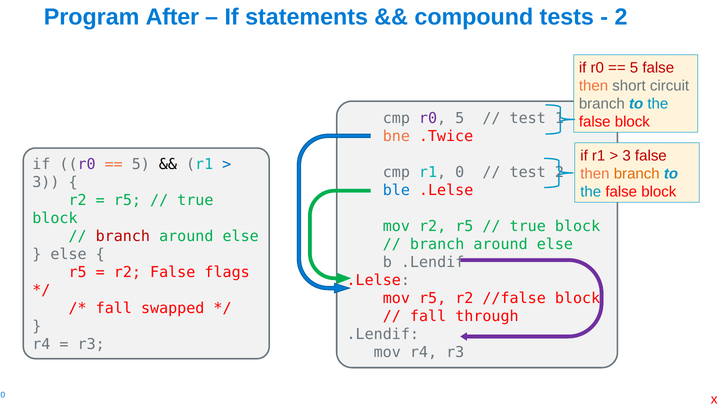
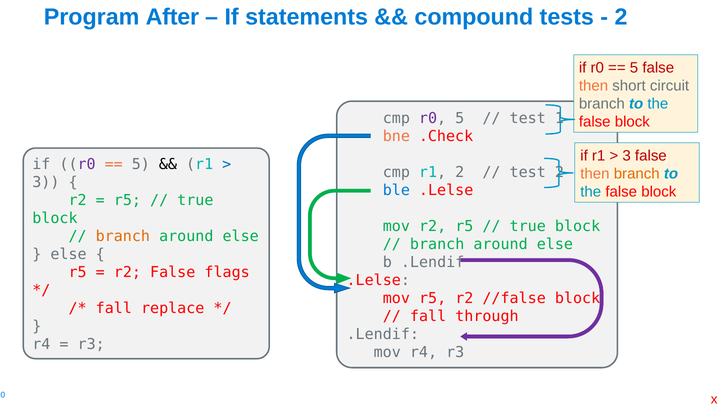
.Twice: .Twice -> .Check (446, 137)
r1 0: 0 -> 2 (460, 173)
branch colour: red -> orange (123, 237)
swapped: swapped -> replace (173, 309)
